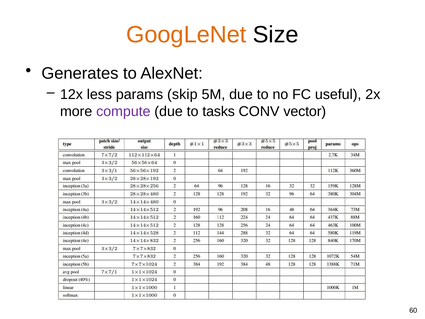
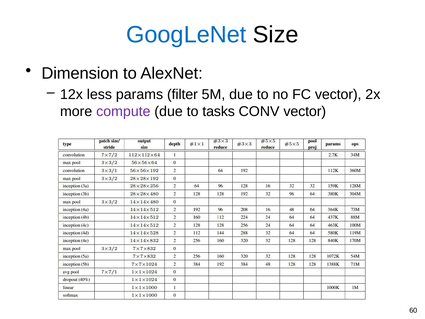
GoogLeNet colour: orange -> blue (186, 35)
Generates: Generates -> Dimension (80, 73)
skip: skip -> filter (182, 94)
FC useful: useful -> vector (338, 94)
